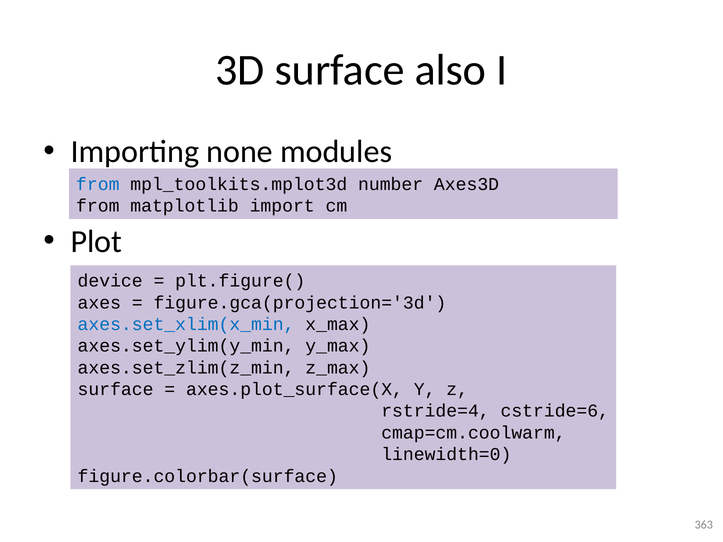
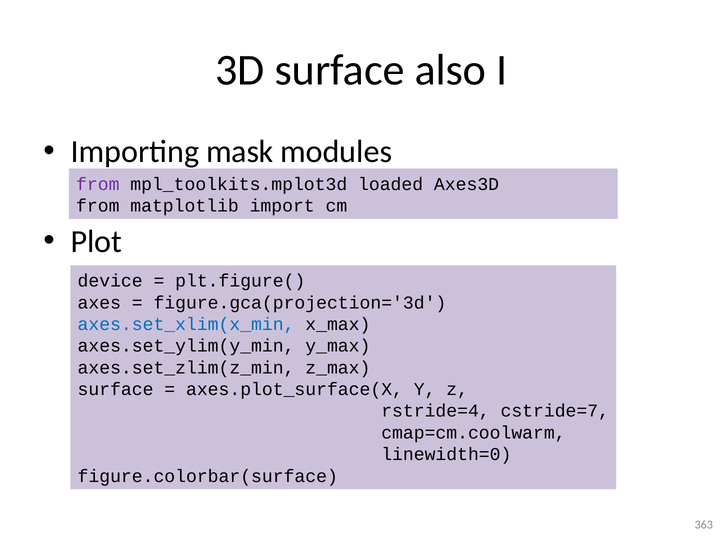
none: none -> mask (240, 152)
from colour: blue -> purple (98, 184)
number: number -> loaded (391, 184)
cstride=6: cstride=6 -> cstride=7 (555, 411)
